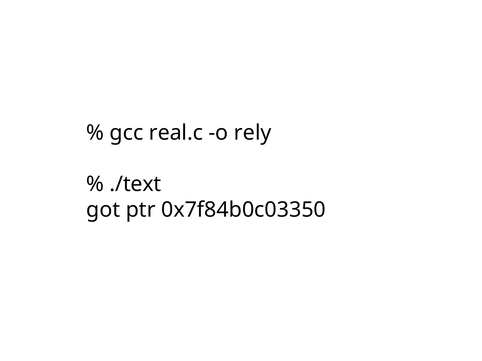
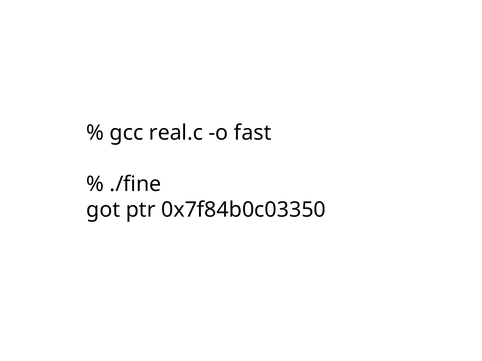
rely: rely -> fast (253, 133)
./text: ./text -> ./fine (135, 184)
